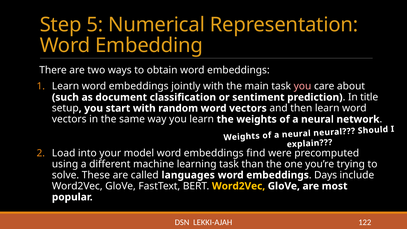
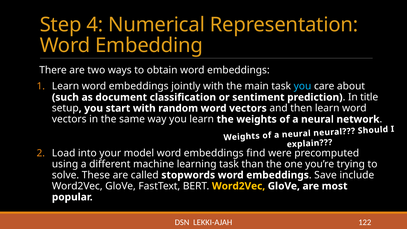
5: 5 -> 4 (95, 25)
you colour: pink -> light blue (303, 86)
languages: languages -> stopwords (188, 175)
Days: Days -> Save (326, 175)
